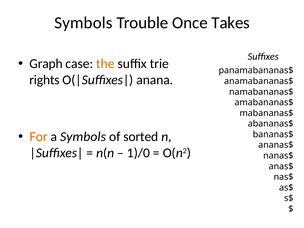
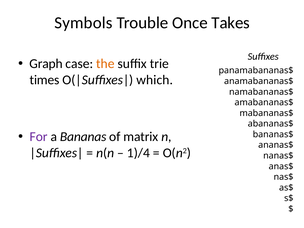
rights: rights -> times (45, 80)
anana: anana -> which (155, 80)
For colour: orange -> purple (39, 137)
a Symbols: Symbols -> Bananas (83, 137)
sorted: sorted -> matrix (141, 137)
1)/0: 1)/0 -> 1)/4 (138, 153)
